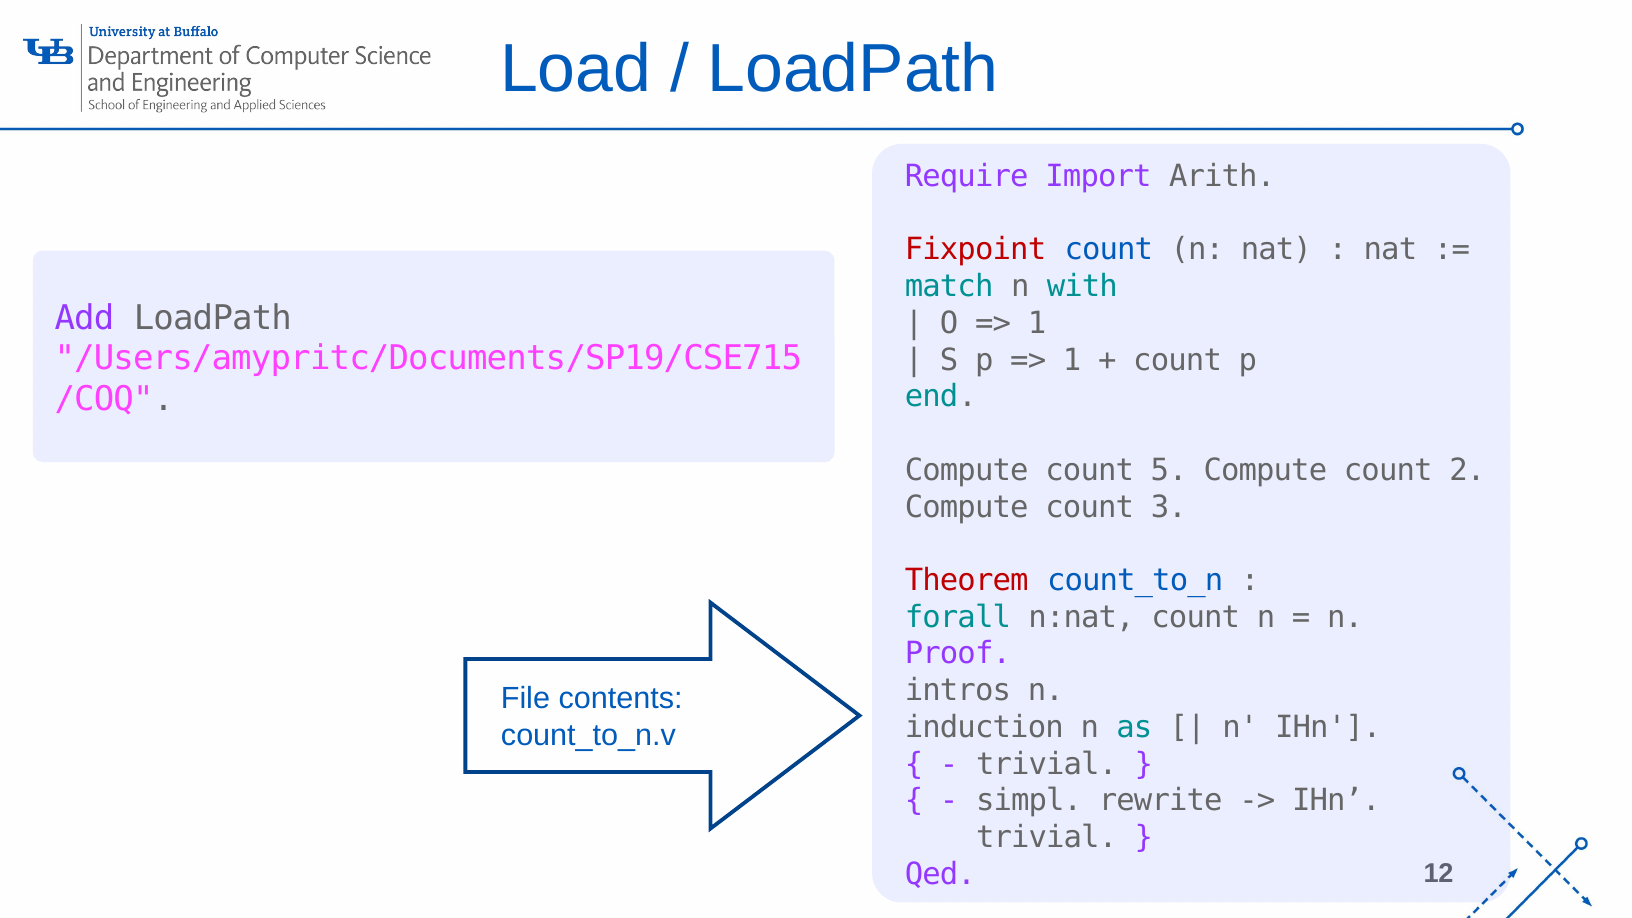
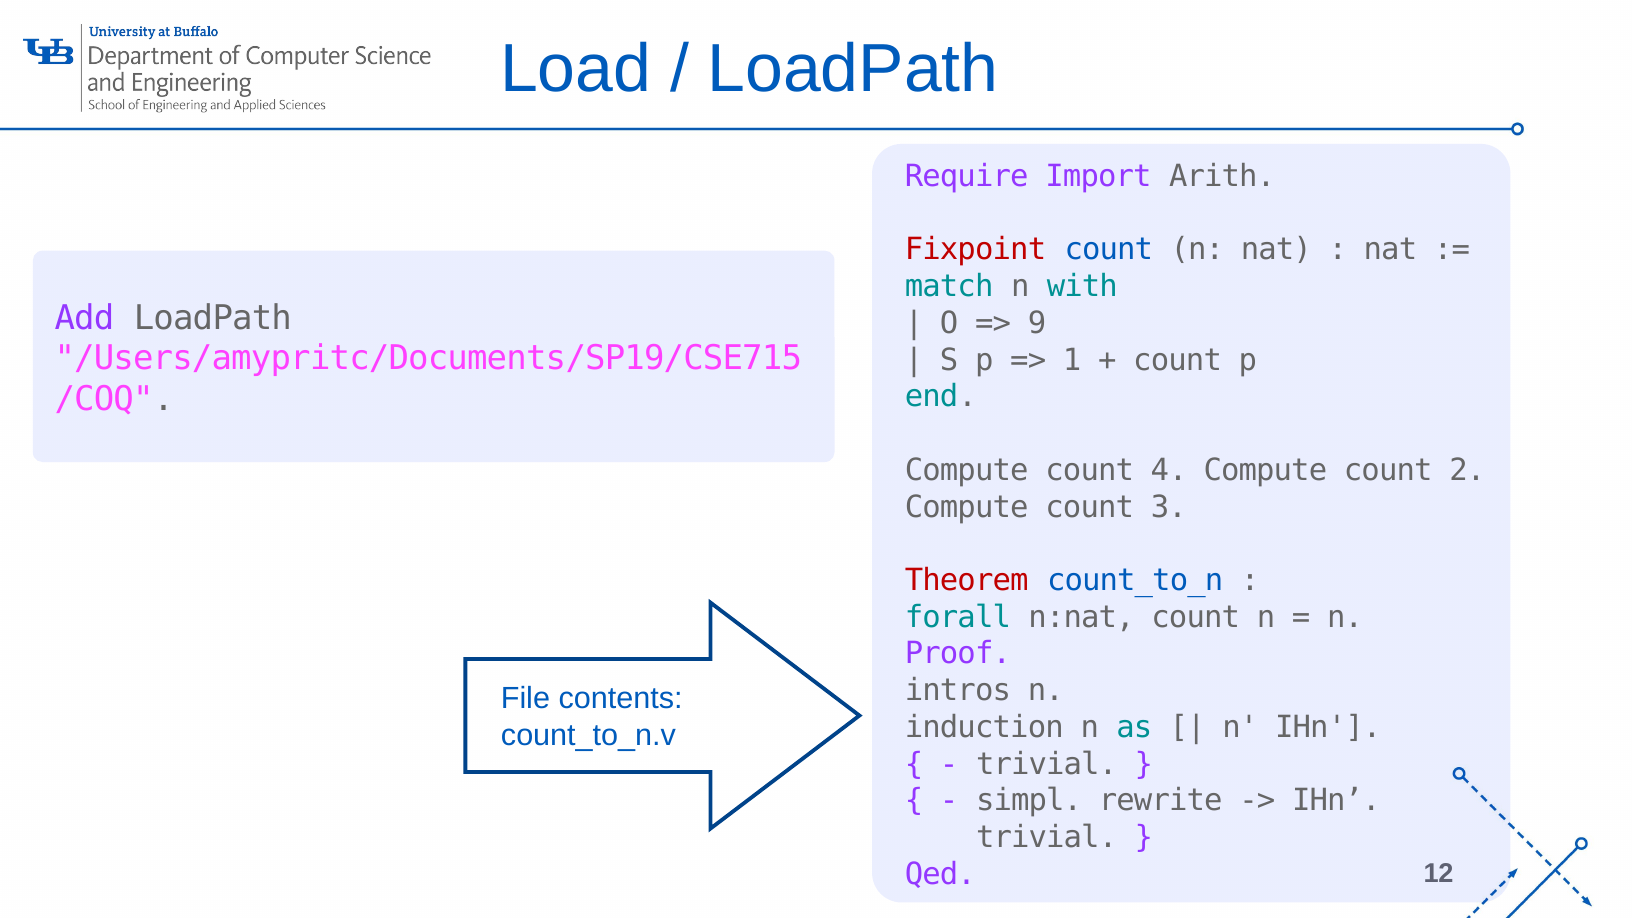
1: 1 -> 9 (1037, 323)
5: 5 -> 4 (1169, 470)
